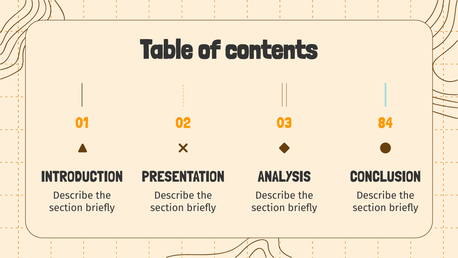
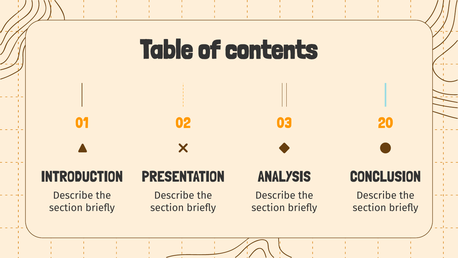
84: 84 -> 20 (386, 123)
